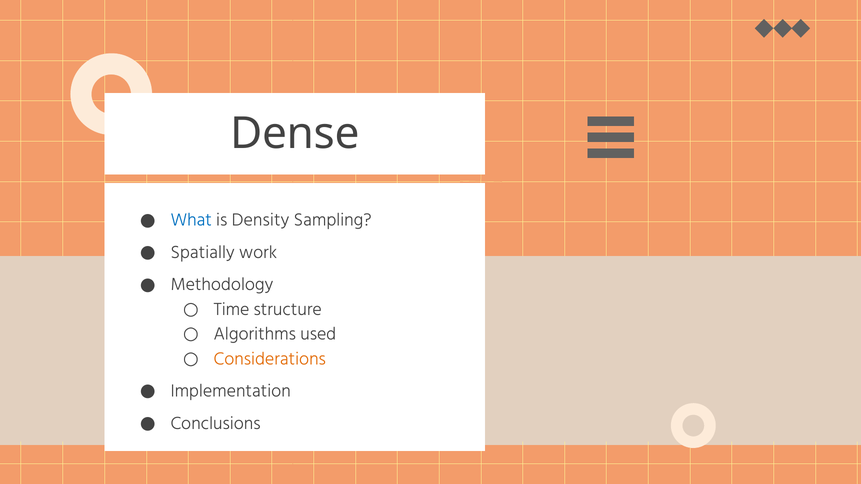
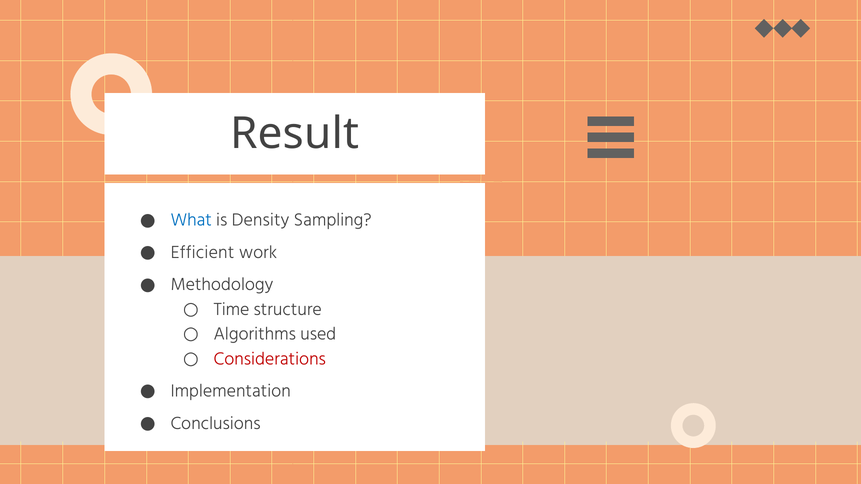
Dense: Dense -> Result (295, 134)
Spatially: Spatially -> Efficient (203, 252)
Considerations colour: orange -> red (270, 359)
